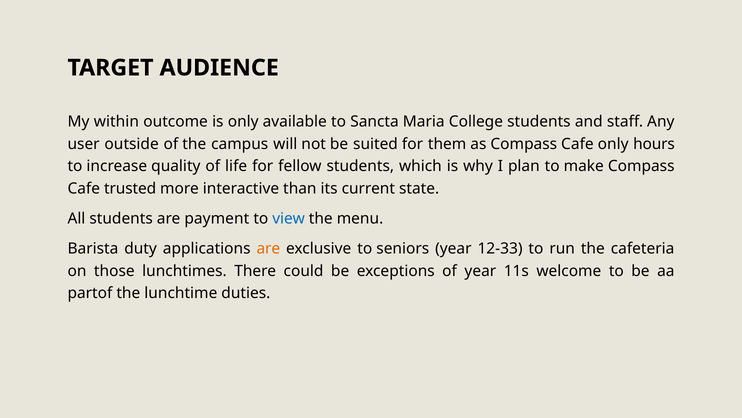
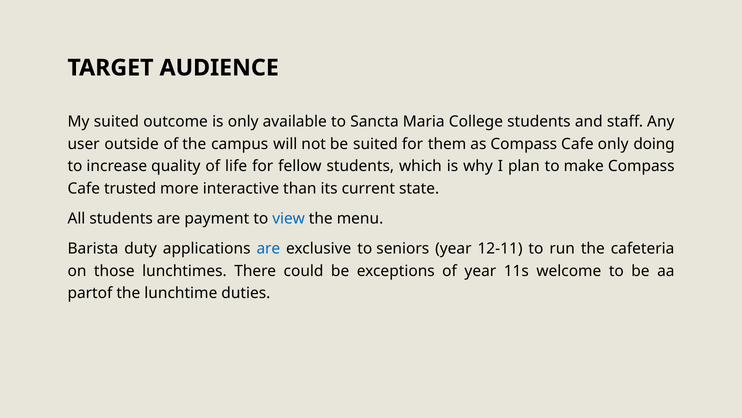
My within: within -> suited (116, 121)
hours: hours -> doing (654, 144)
are colour: orange -> blue (268, 248)
12-33: 12-33 -> 12-11 (500, 248)
